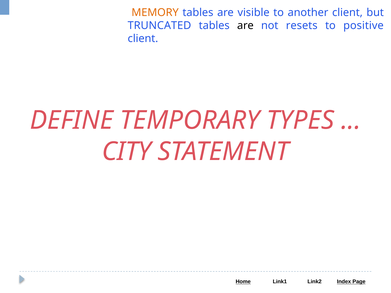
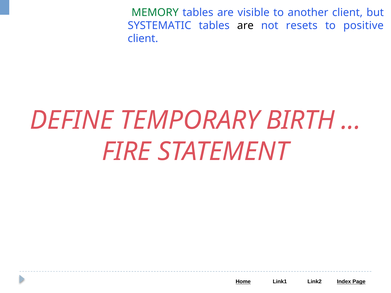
MEMORY colour: orange -> green (155, 12)
TRUNCATED: TRUNCATED -> SYSTEMATIC (159, 26)
TYPES: TYPES -> BIRTH (300, 120)
CITY: CITY -> FIRE (126, 152)
